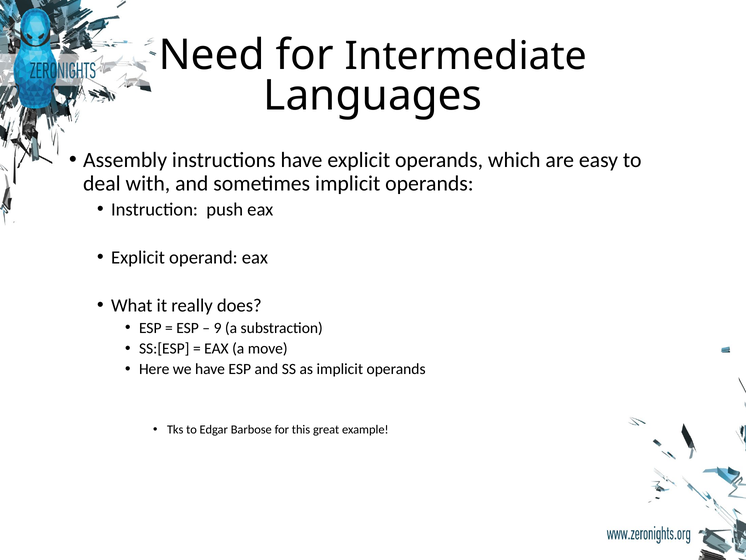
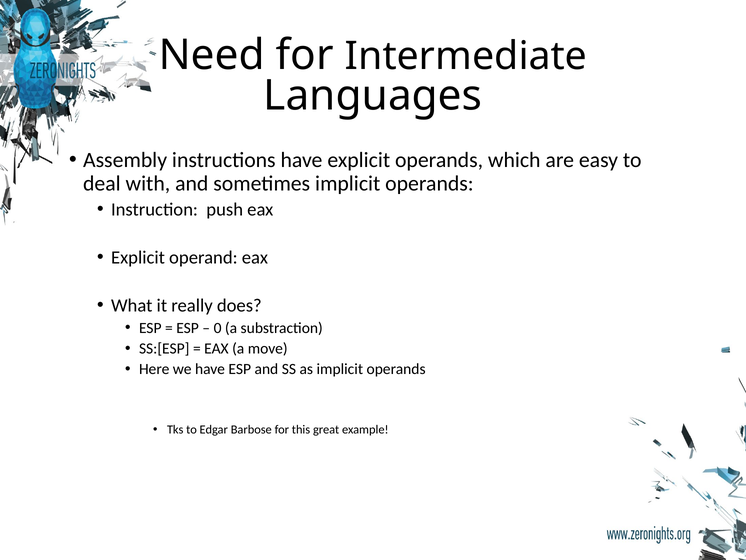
9: 9 -> 0 (218, 328)
